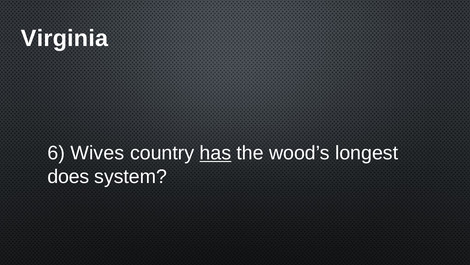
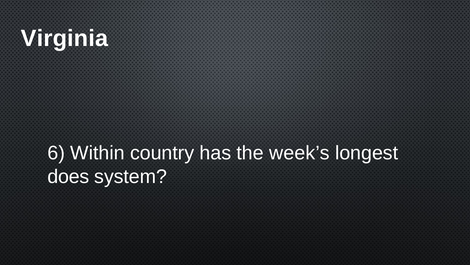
Wives: Wives -> Within (97, 153)
has underline: present -> none (215, 153)
wood’s: wood’s -> week’s (299, 153)
